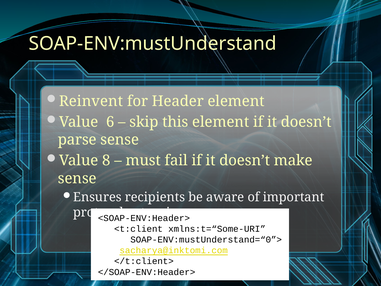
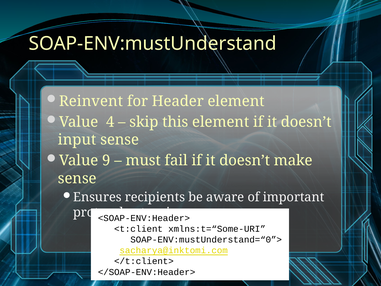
6: 6 -> 4 (110, 122)
parse: parse -> input (77, 140)
8: 8 -> 9 (106, 160)
